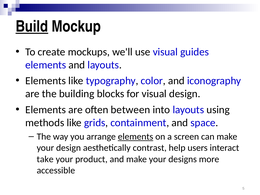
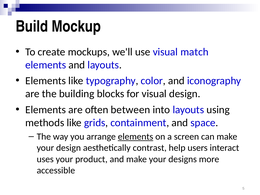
Build underline: present -> none (32, 26)
guides: guides -> match (195, 52)
take: take -> uses (45, 159)
